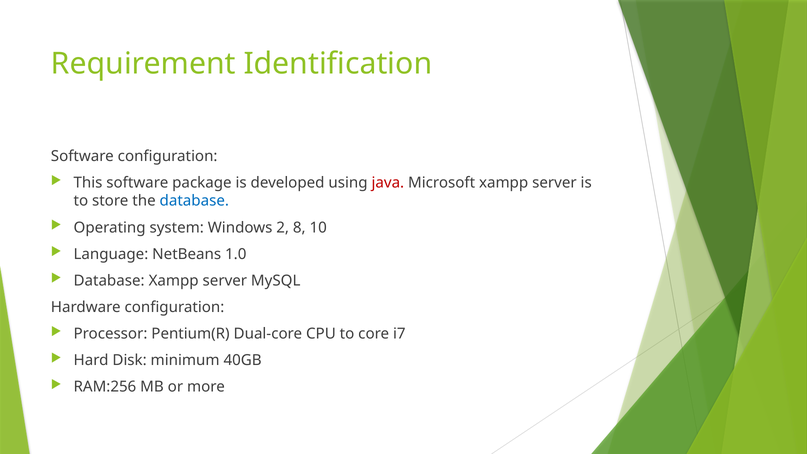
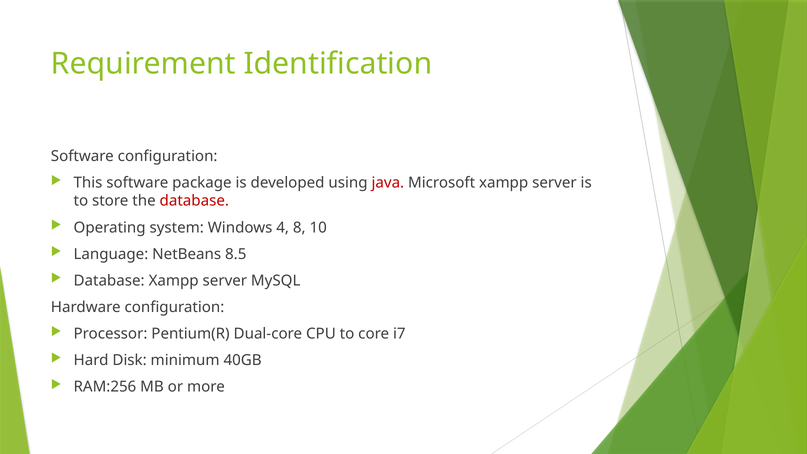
database colour: blue -> red (194, 201)
2: 2 -> 4 (283, 227)
1.0: 1.0 -> 8.5 (236, 254)
